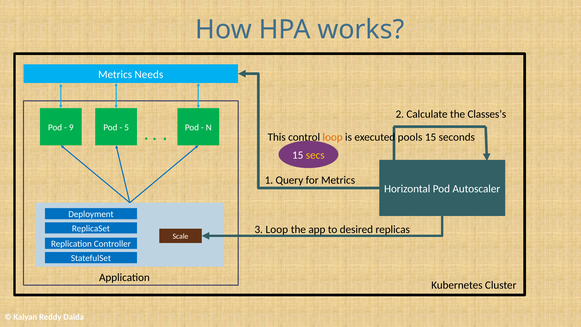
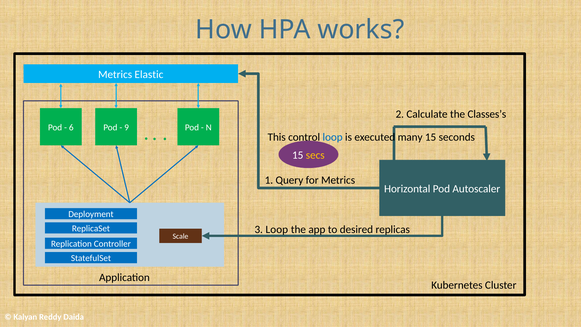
Needs: Needs -> Elastic (149, 74)
9: 9 -> 6 (71, 127)
5: 5 -> 9 (127, 127)
loop colour: orange -> blue (333, 137)
pools: pools -> many (410, 137)
